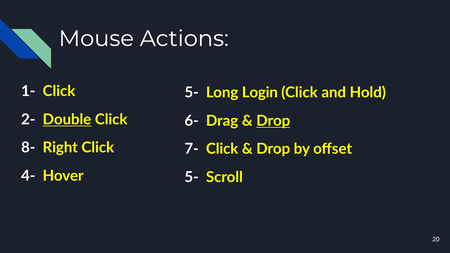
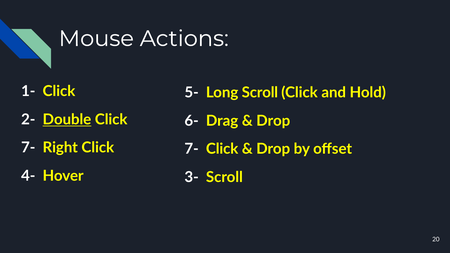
Long Login: Login -> Scroll (260, 93)
Drop underline: present -> none (273, 121)
8-: 8- -> 7- (28, 148)
5-: 5- -> 3- (192, 177)
